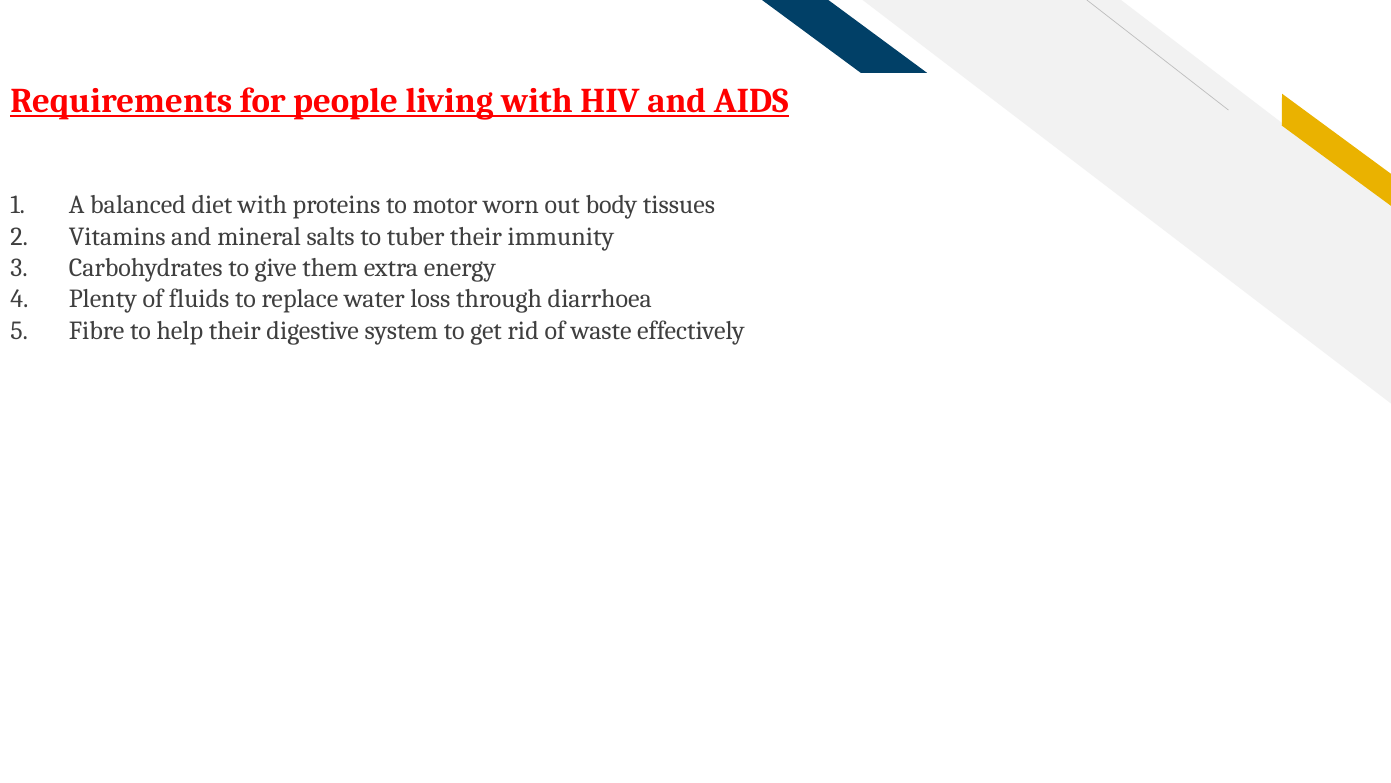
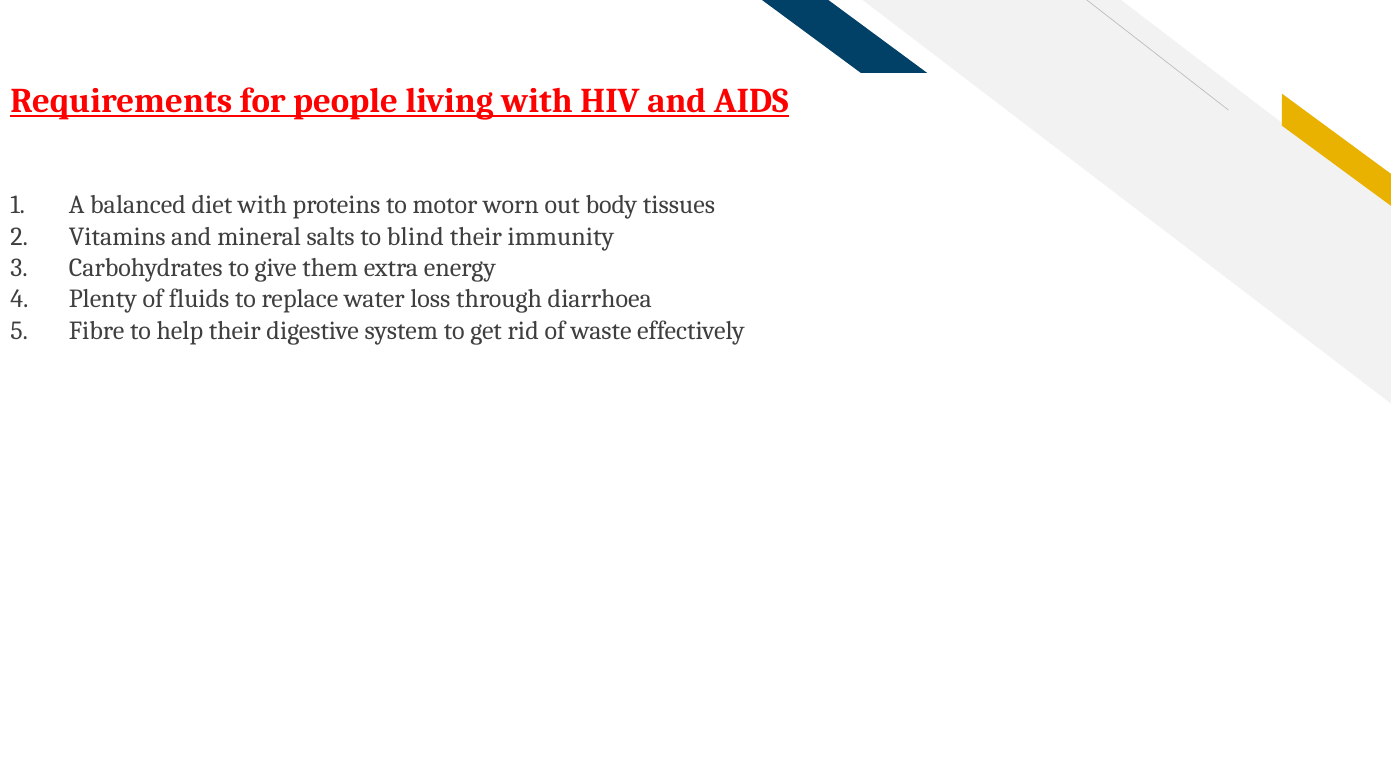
tuber: tuber -> blind (415, 236)
